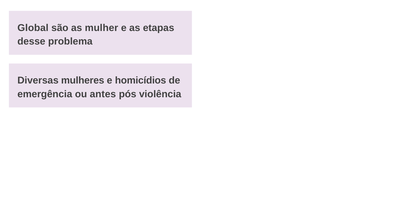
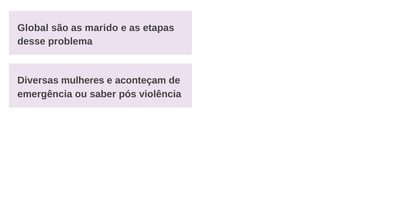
mulher: mulher -> marido (102, 28)
homicídios: homicídios -> aconteçam (141, 81)
antes: antes -> saber (103, 94)
